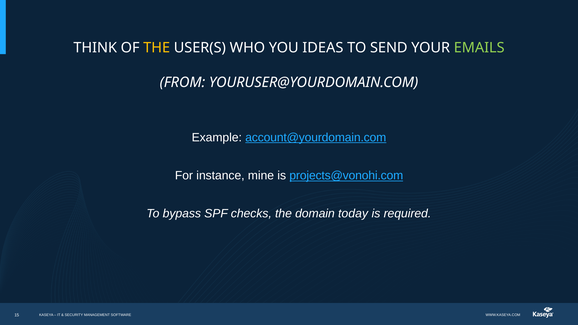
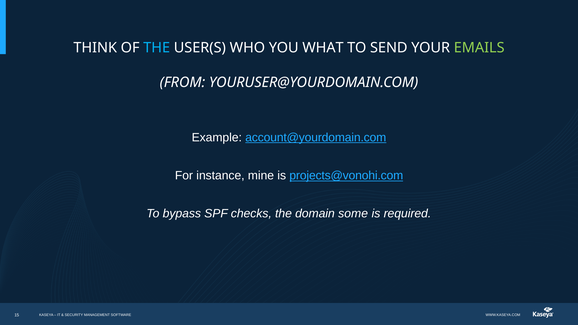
THE colour: yellow -> light blue (157, 48)
IDEAS: IDEAS -> WHAT (323, 48)
today: today -> some (353, 214)
